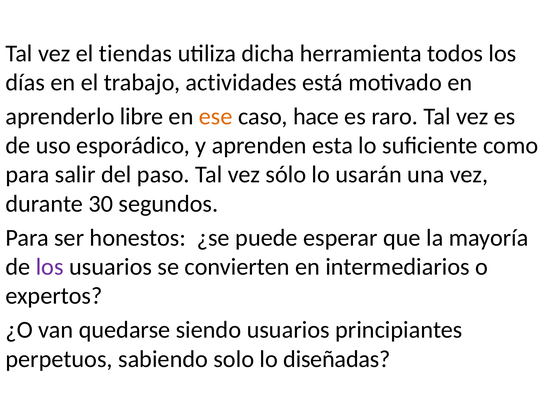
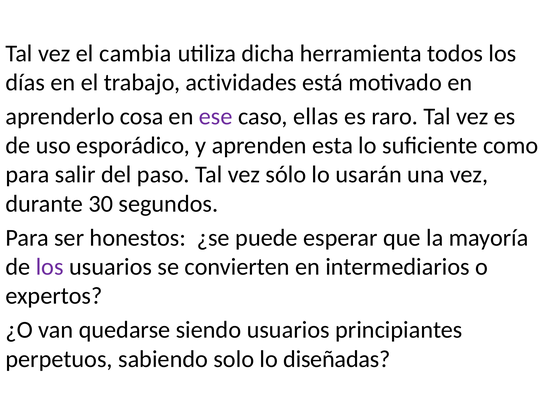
tiendas: tiendas -> cambia (135, 53)
libre: libre -> cosa (142, 117)
ese colour: orange -> purple (216, 117)
hace: hace -> ellas (316, 117)
